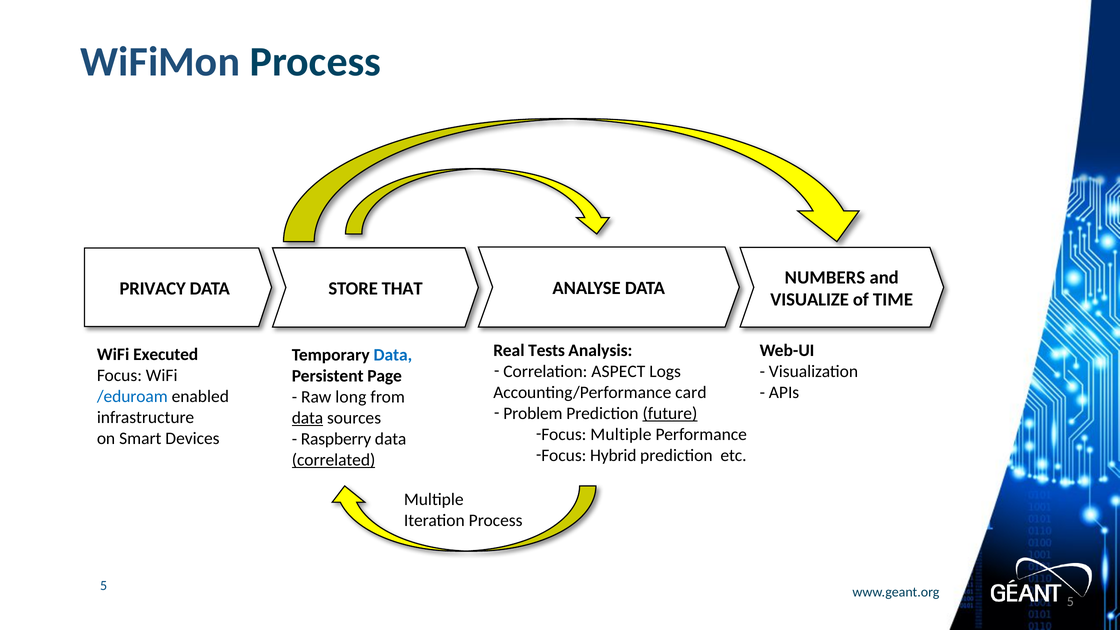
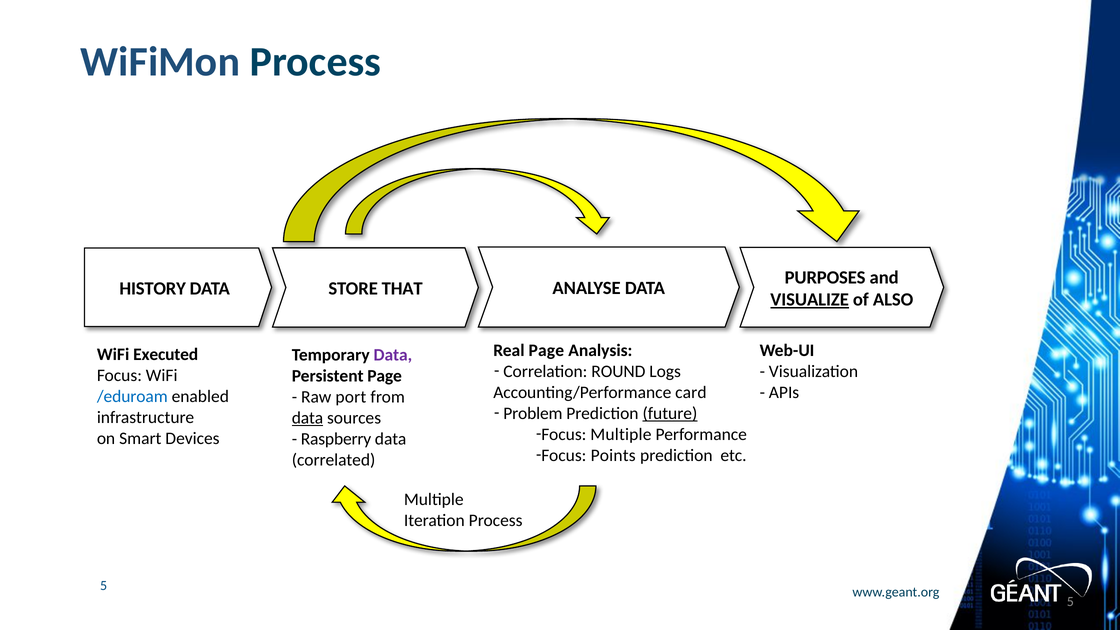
NUMBERS: NUMBERS -> PURPOSES (825, 277)
PRIVACY: PRIVACY -> HISTORY (153, 289)
VISUALIZE underline: none -> present (810, 300)
TIME: TIME -> ALSO (893, 300)
Real Tests: Tests -> Page (546, 351)
Data colour: blue -> purple (393, 355)
ASPECT: ASPECT -> ROUND (618, 372)
long: long -> port (351, 397)
Hybrid: Hybrid -> Points (613, 456)
correlated underline: present -> none (334, 460)
